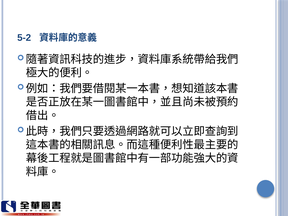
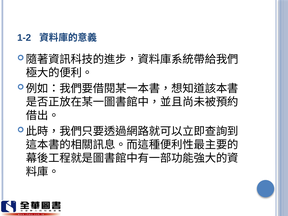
5-2: 5-2 -> 1-2 (24, 38)
